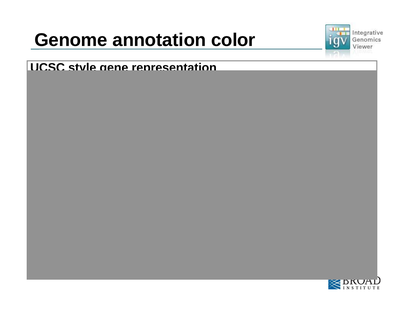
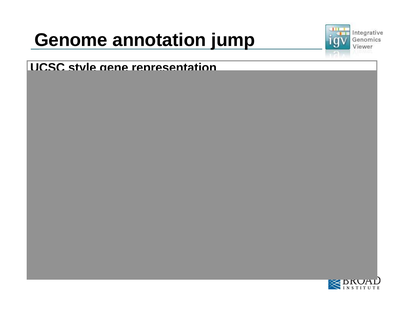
color: color -> jump (233, 40)
